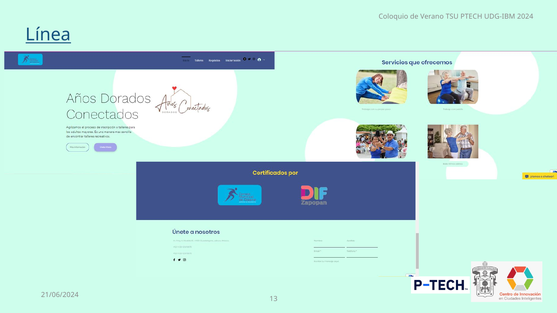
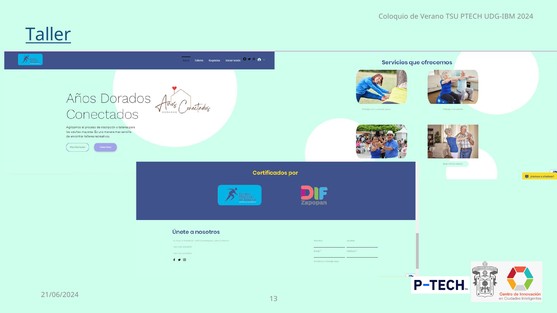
Línea: Línea -> Taller (48, 35)
